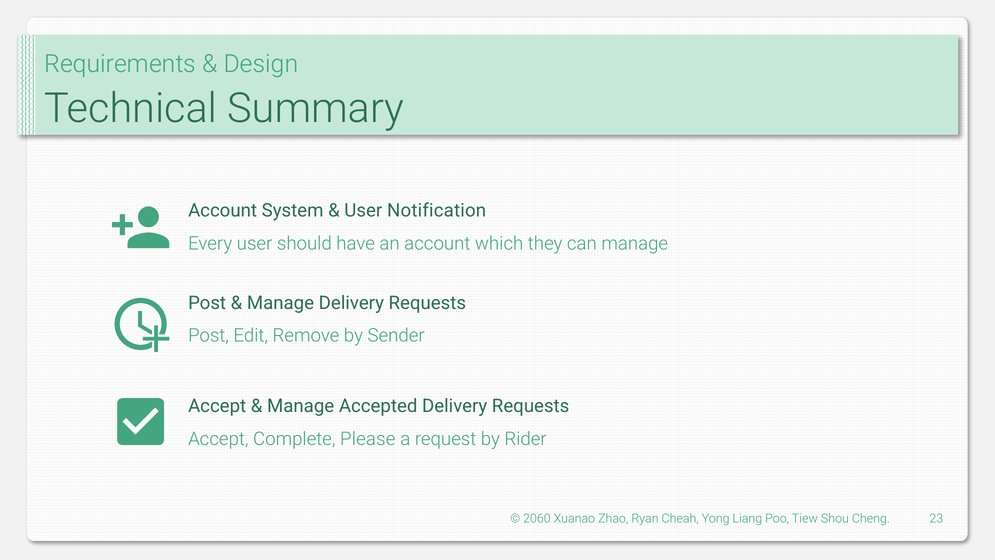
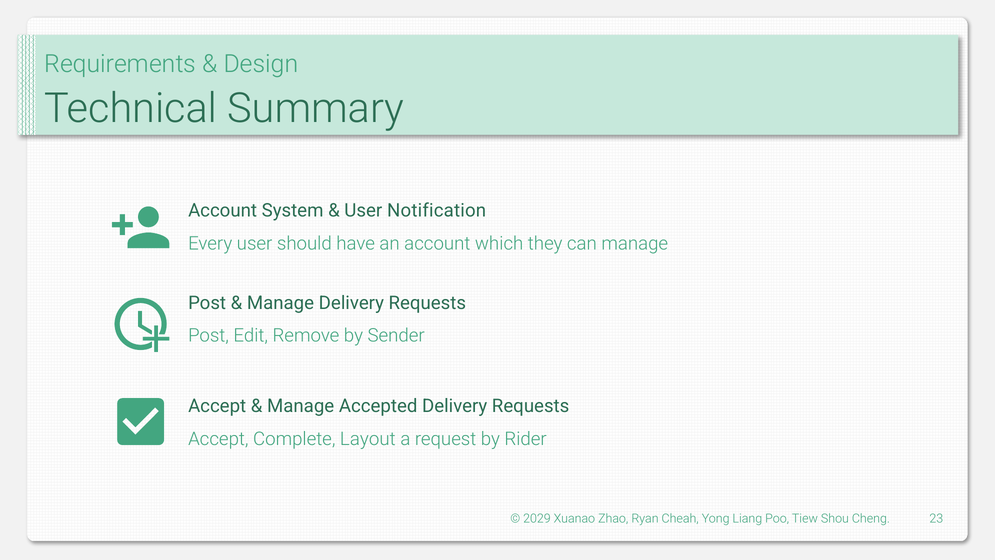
Please: Please -> Layout (368, 439)
2060: 2060 -> 2029 (537, 518)
